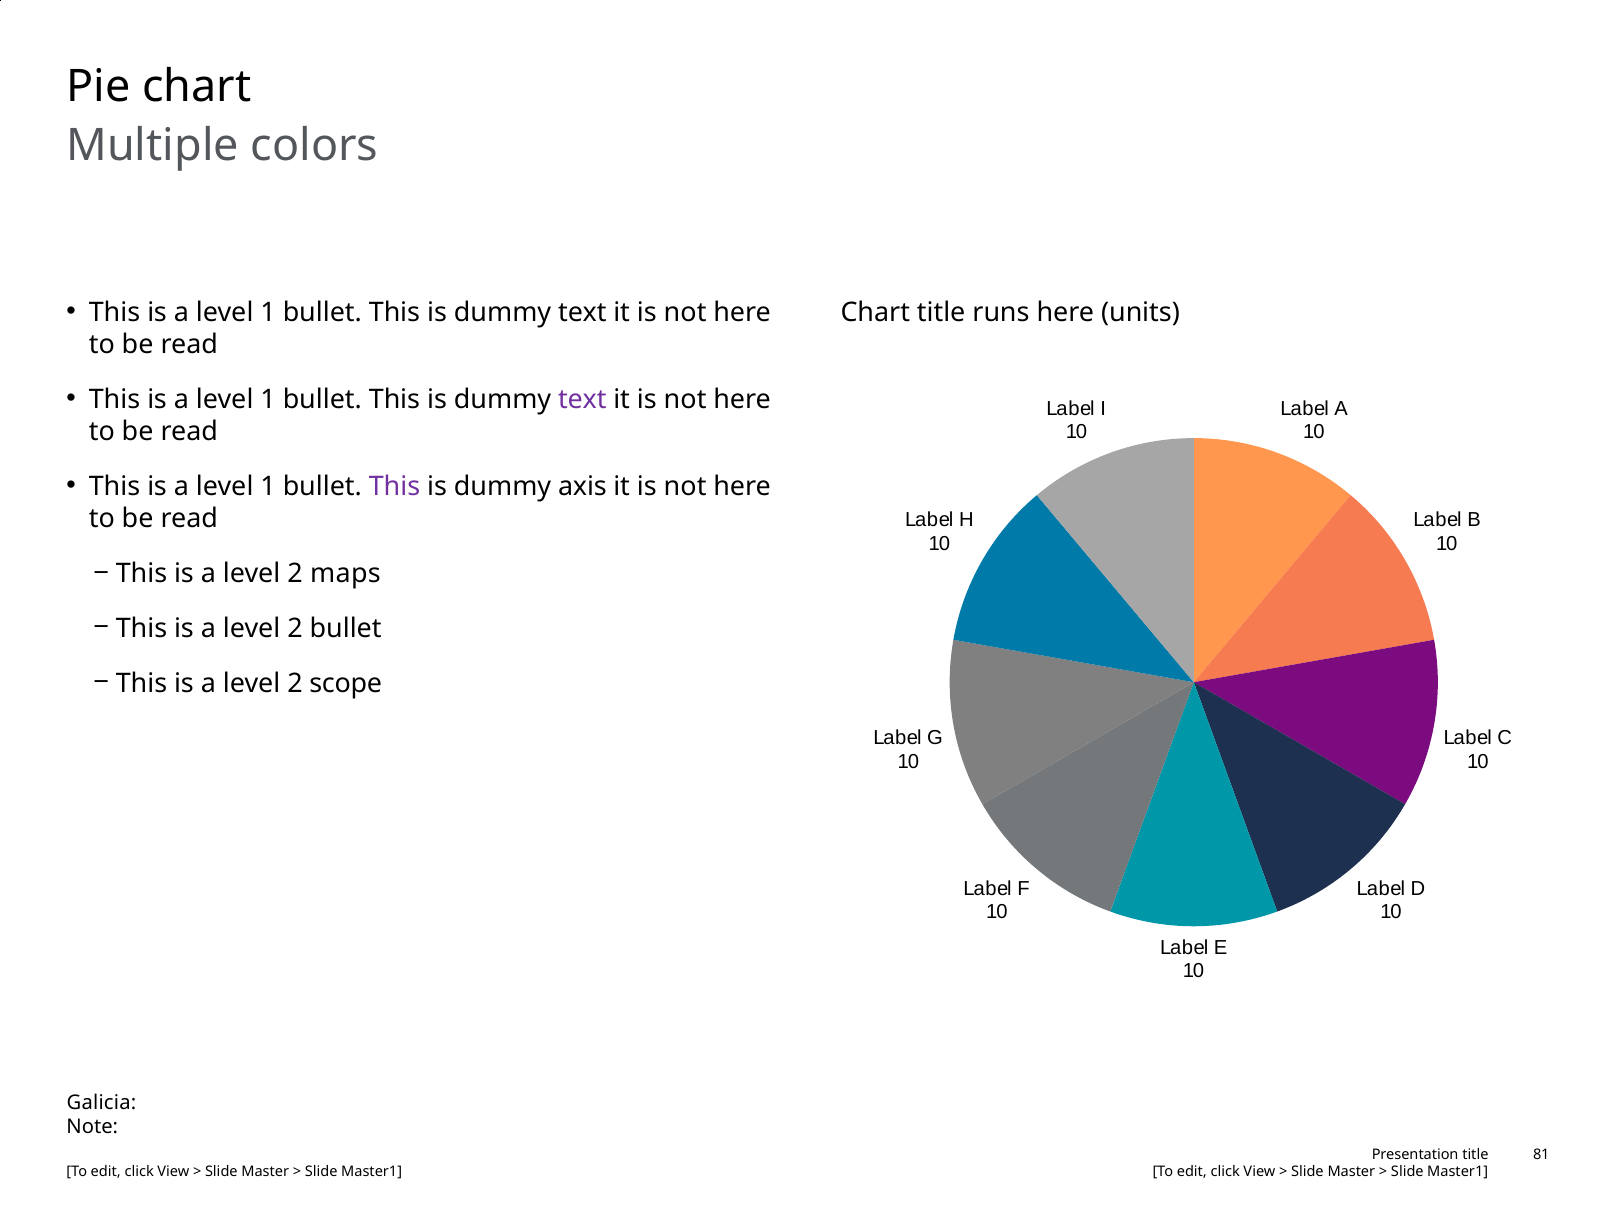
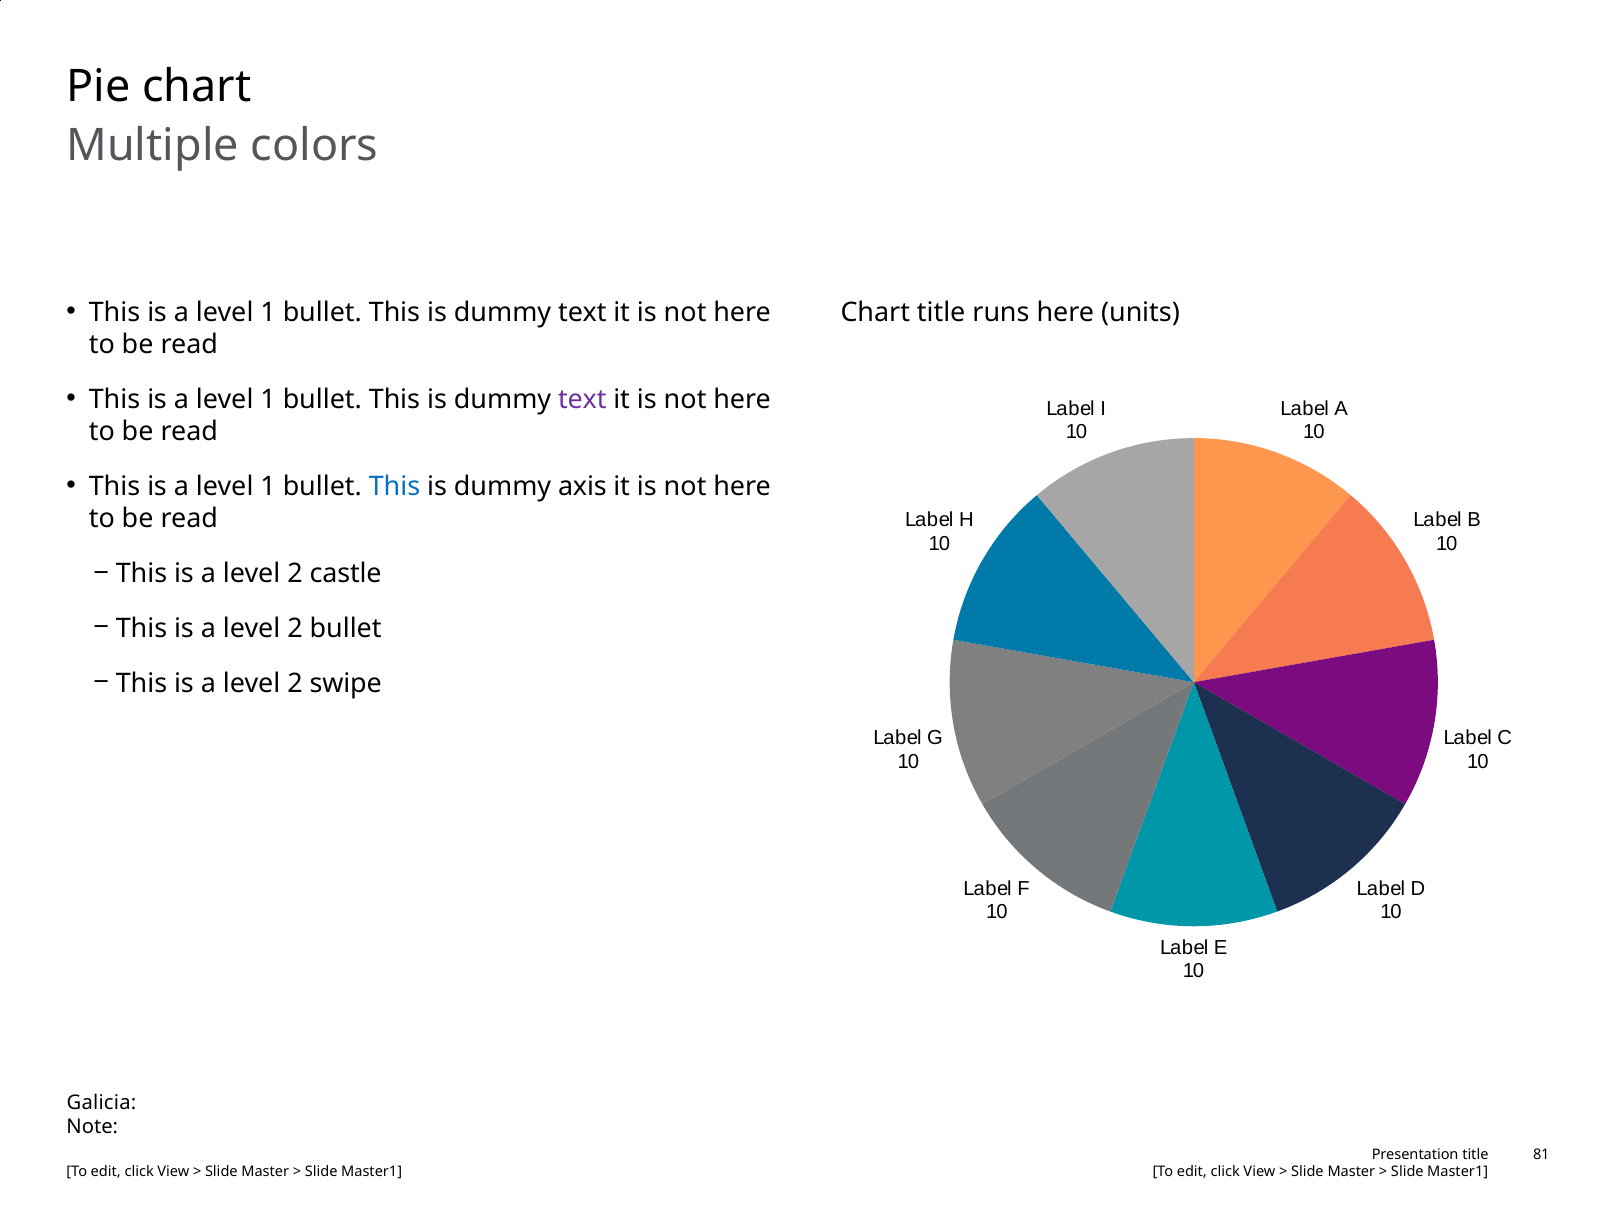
This colour: purple -> blue (394, 487)
maps: maps -> castle (346, 574)
scope: scope -> swipe (346, 683)
